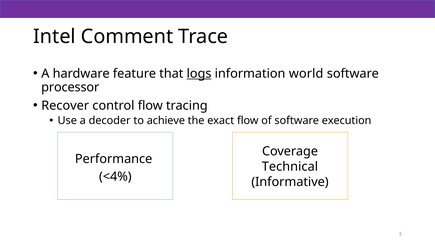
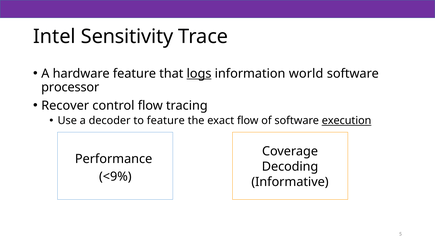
Comment: Comment -> Sensitivity (127, 37)
to achieve: achieve -> feature (166, 120)
execution underline: none -> present (347, 120)
Technical: Technical -> Decoding (290, 166)
<4%: <4% -> <9% (115, 176)
